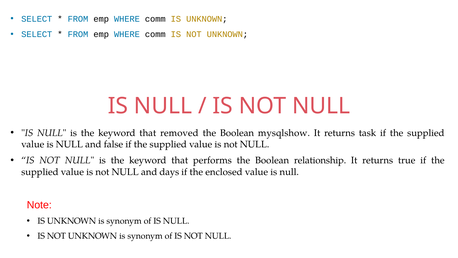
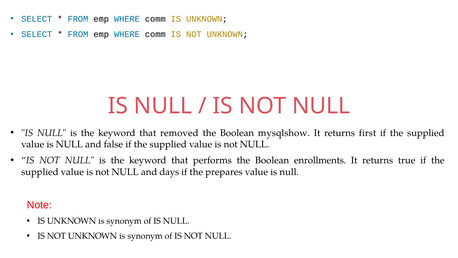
task: task -> first (367, 133)
relationship: relationship -> enrollments (320, 160)
enclosed: enclosed -> prepares (224, 172)
